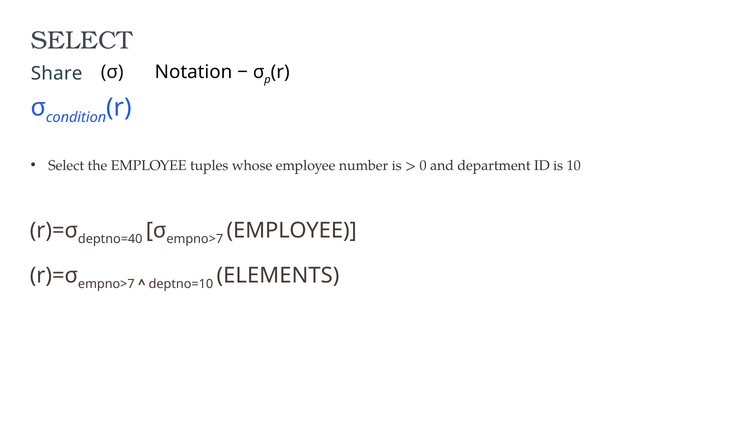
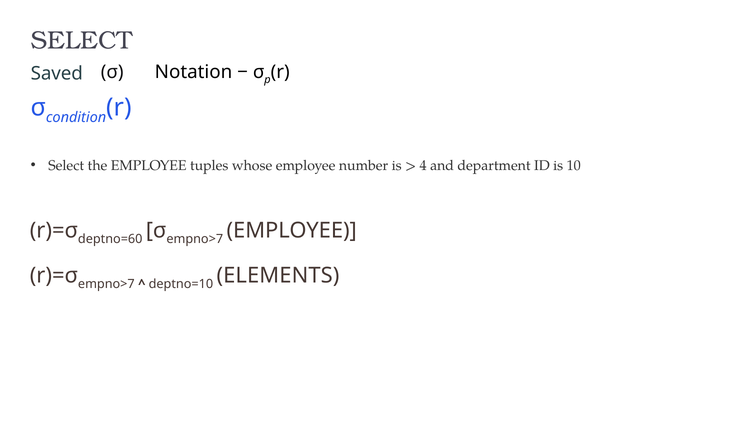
Share: Share -> Saved (57, 74)
0: 0 -> 4 (423, 165)
deptno=40: deptno=40 -> deptno=60 (110, 239)
